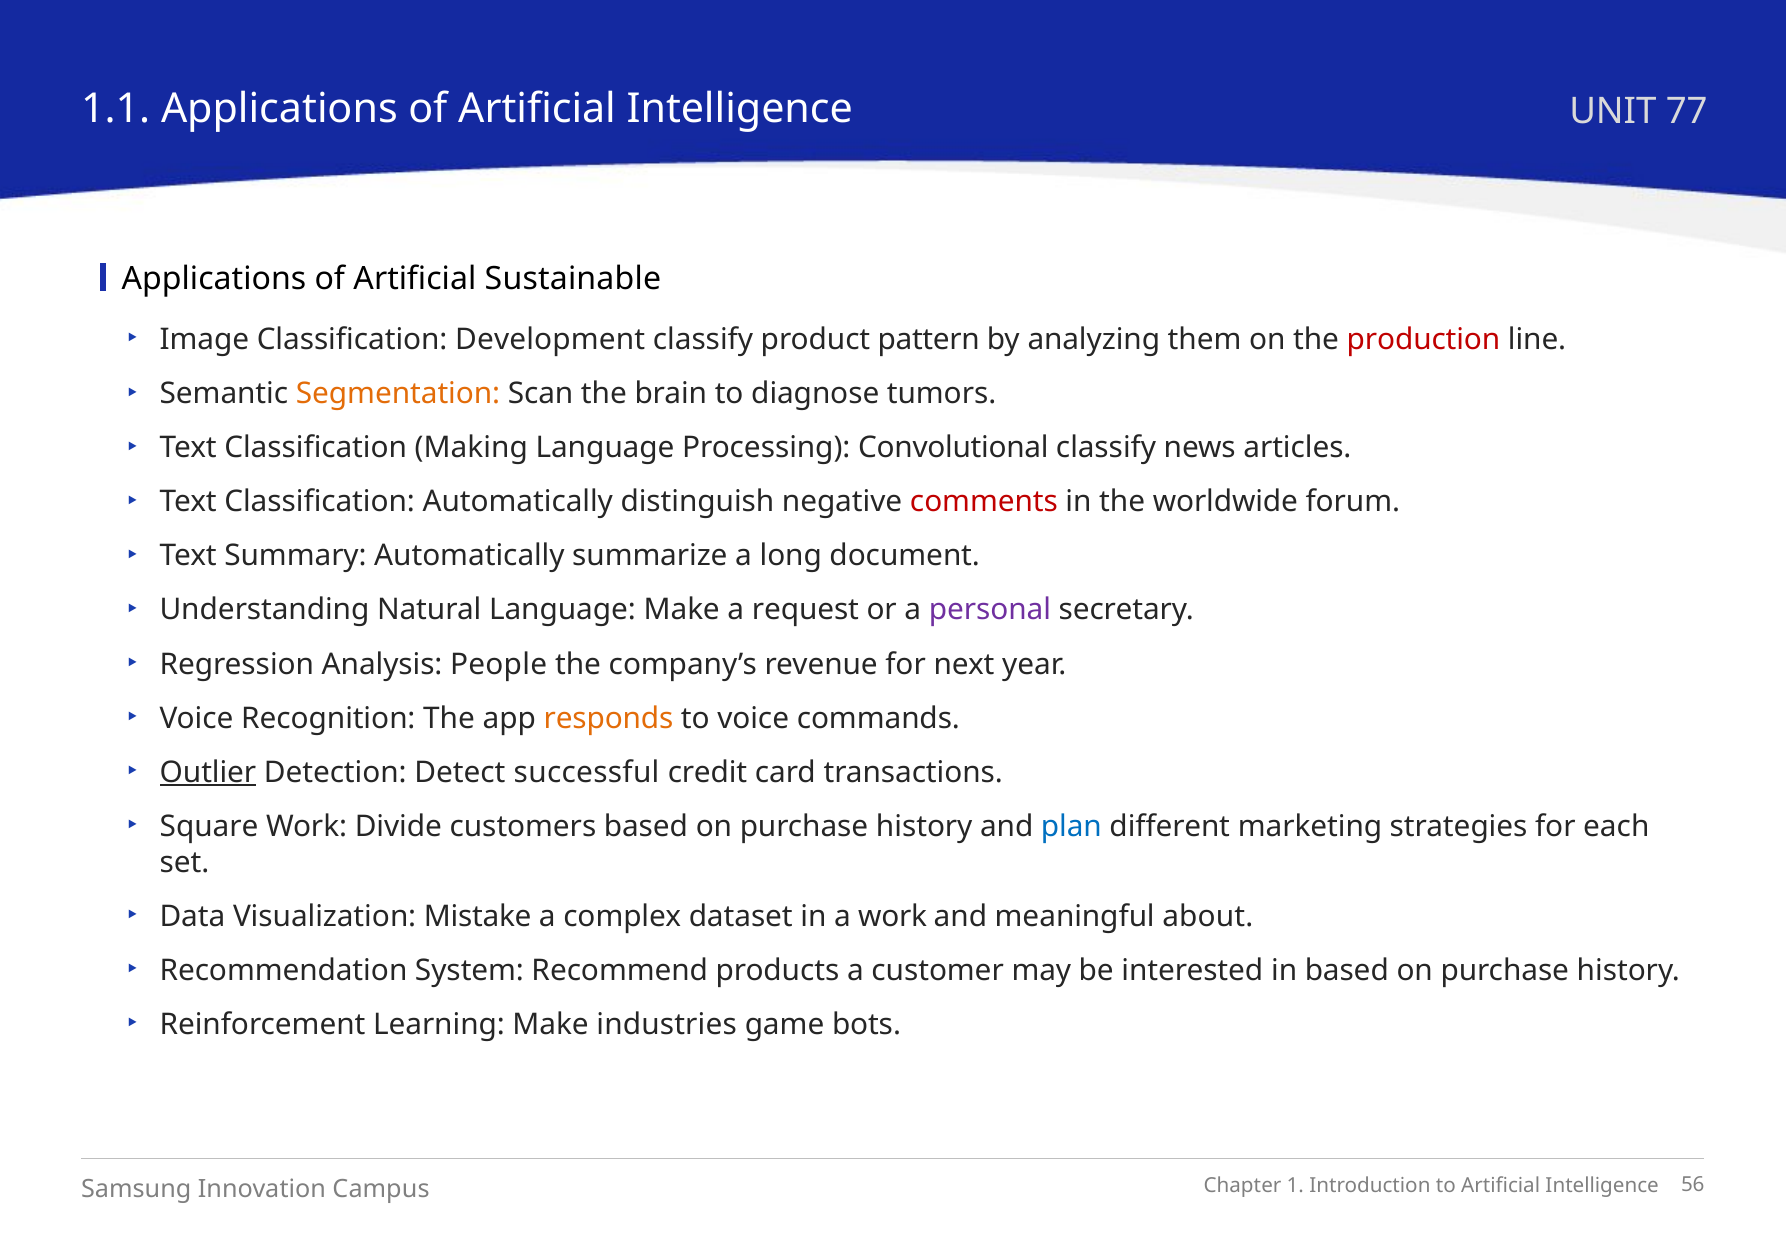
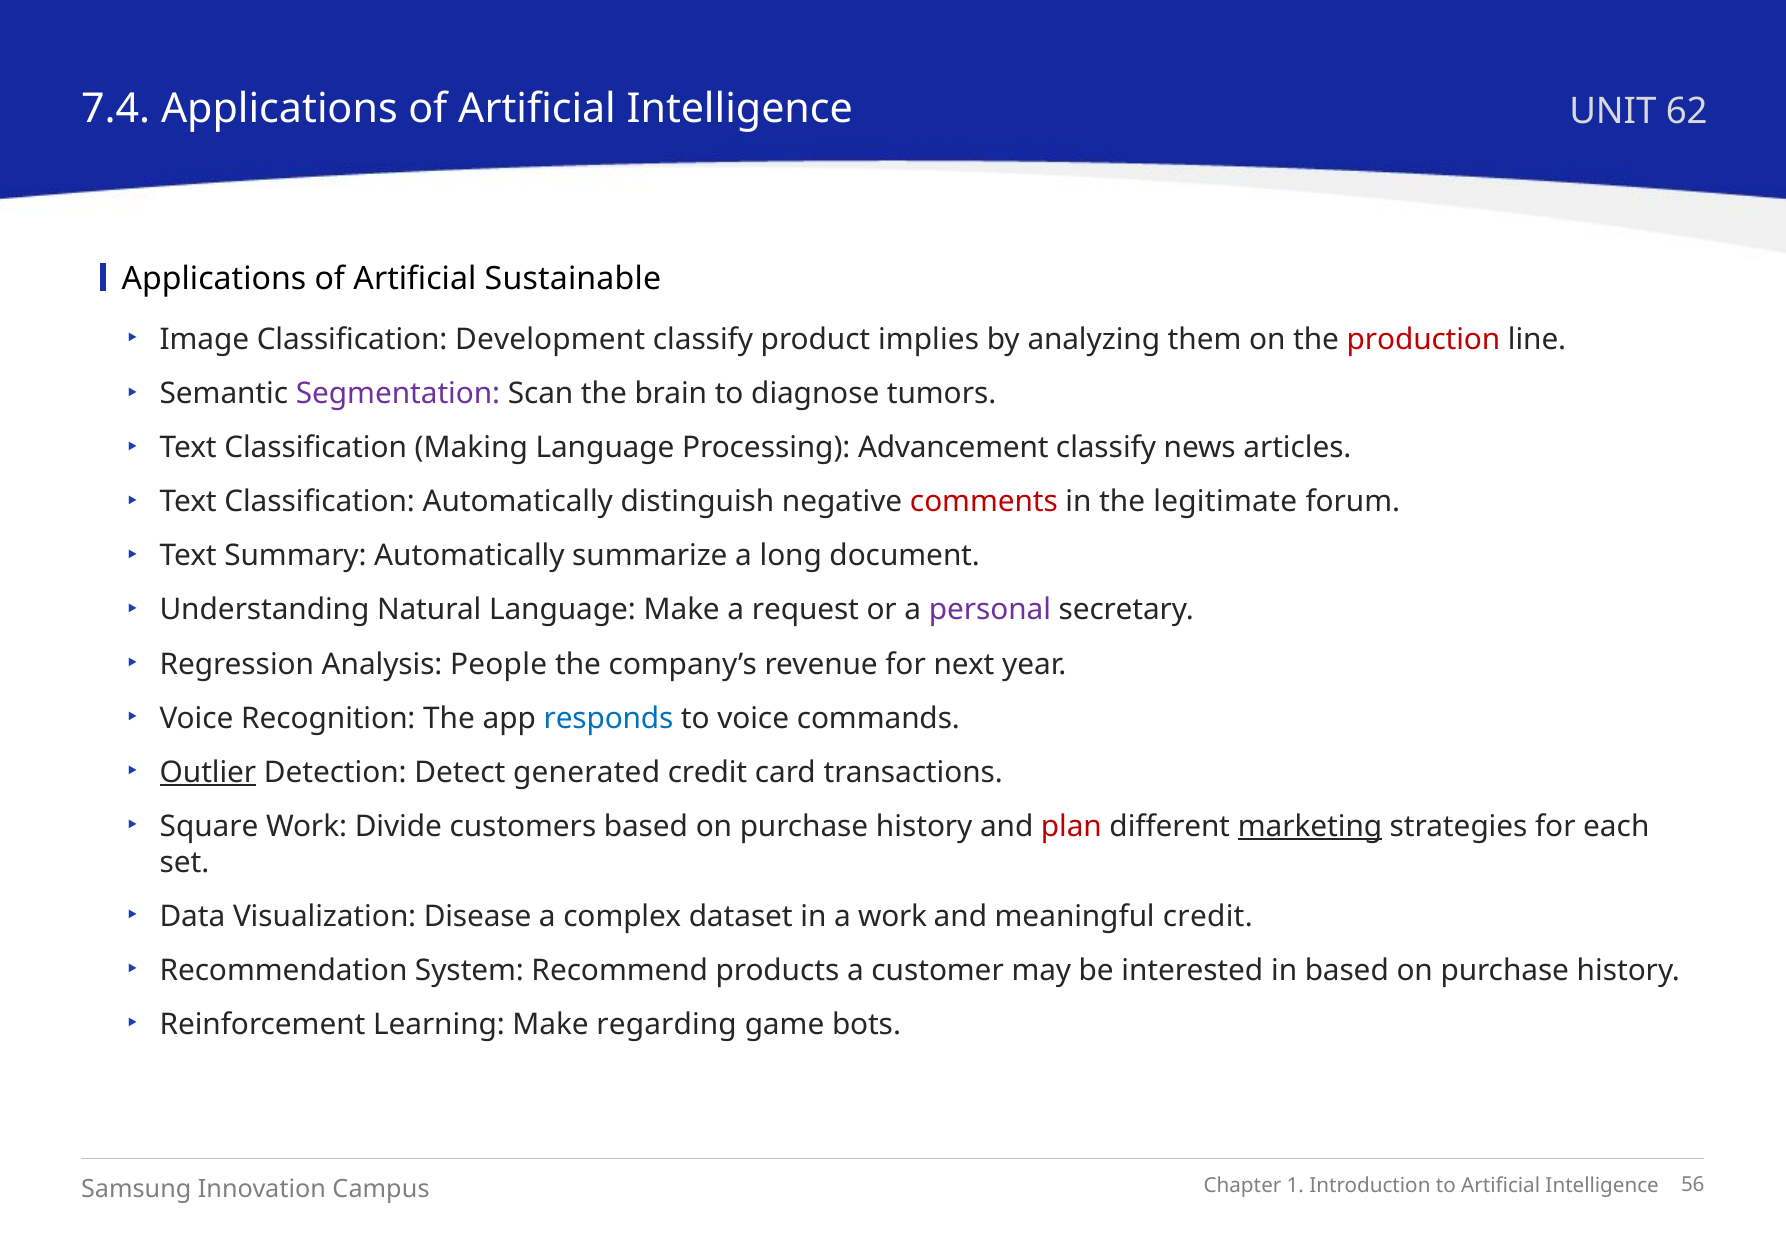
1.1: 1.1 -> 7.4 (116, 109)
77: 77 -> 62 (1687, 111)
pattern: pattern -> implies (929, 340)
Segmentation colour: orange -> purple (398, 394)
Convolutional: Convolutional -> Advancement (953, 448)
worldwide: worldwide -> legitimate (1225, 502)
responds colour: orange -> blue (609, 718)
successful: successful -> generated (587, 772)
plan colour: blue -> red (1071, 826)
marketing underline: none -> present (1310, 826)
Mistake: Mistake -> Disease (478, 916)
meaningful about: about -> credit (1208, 916)
industries: industries -> regarding (667, 1024)
